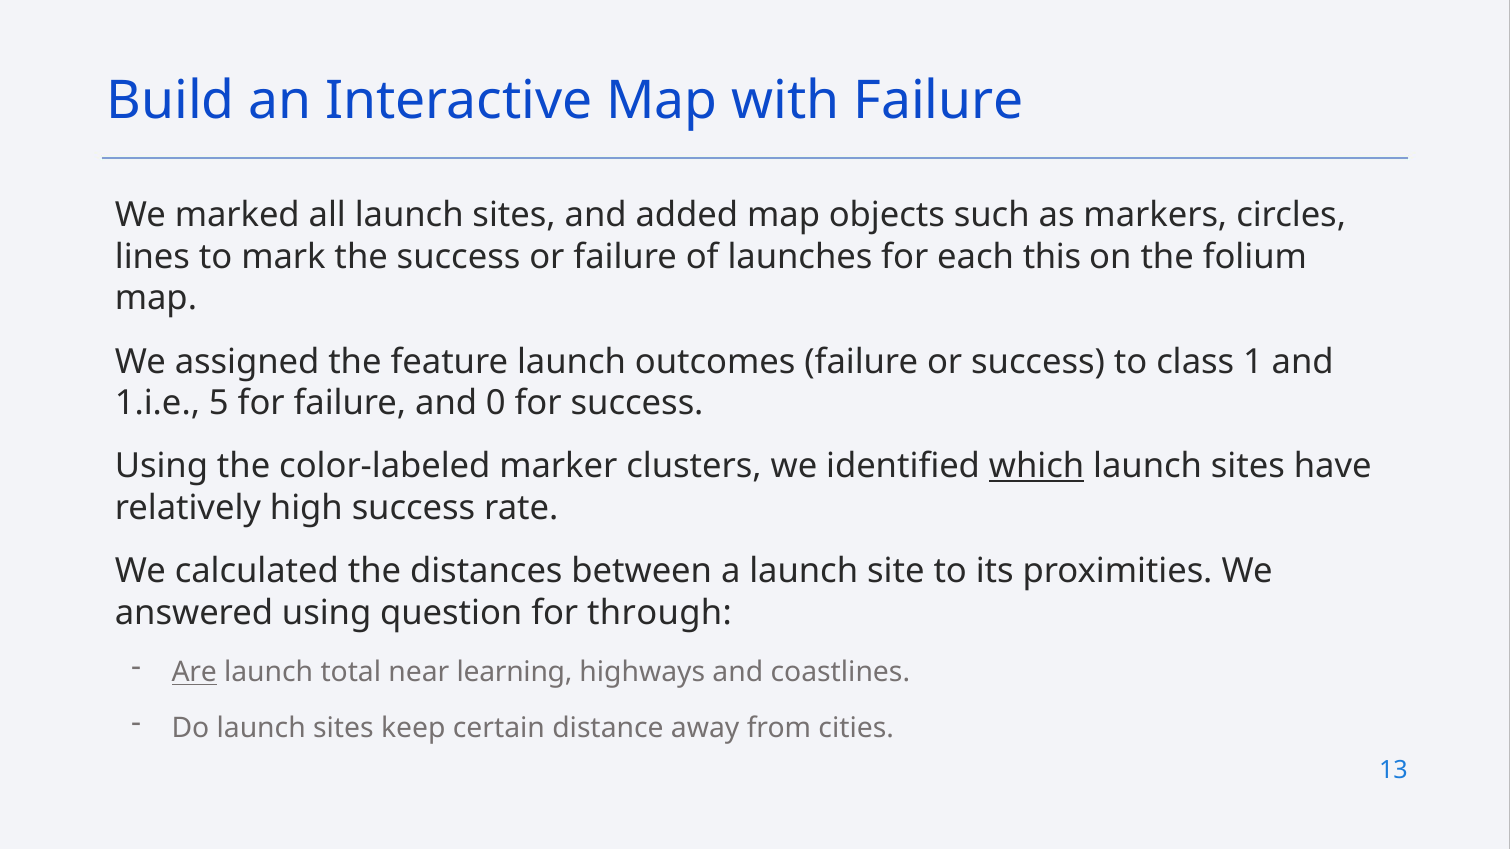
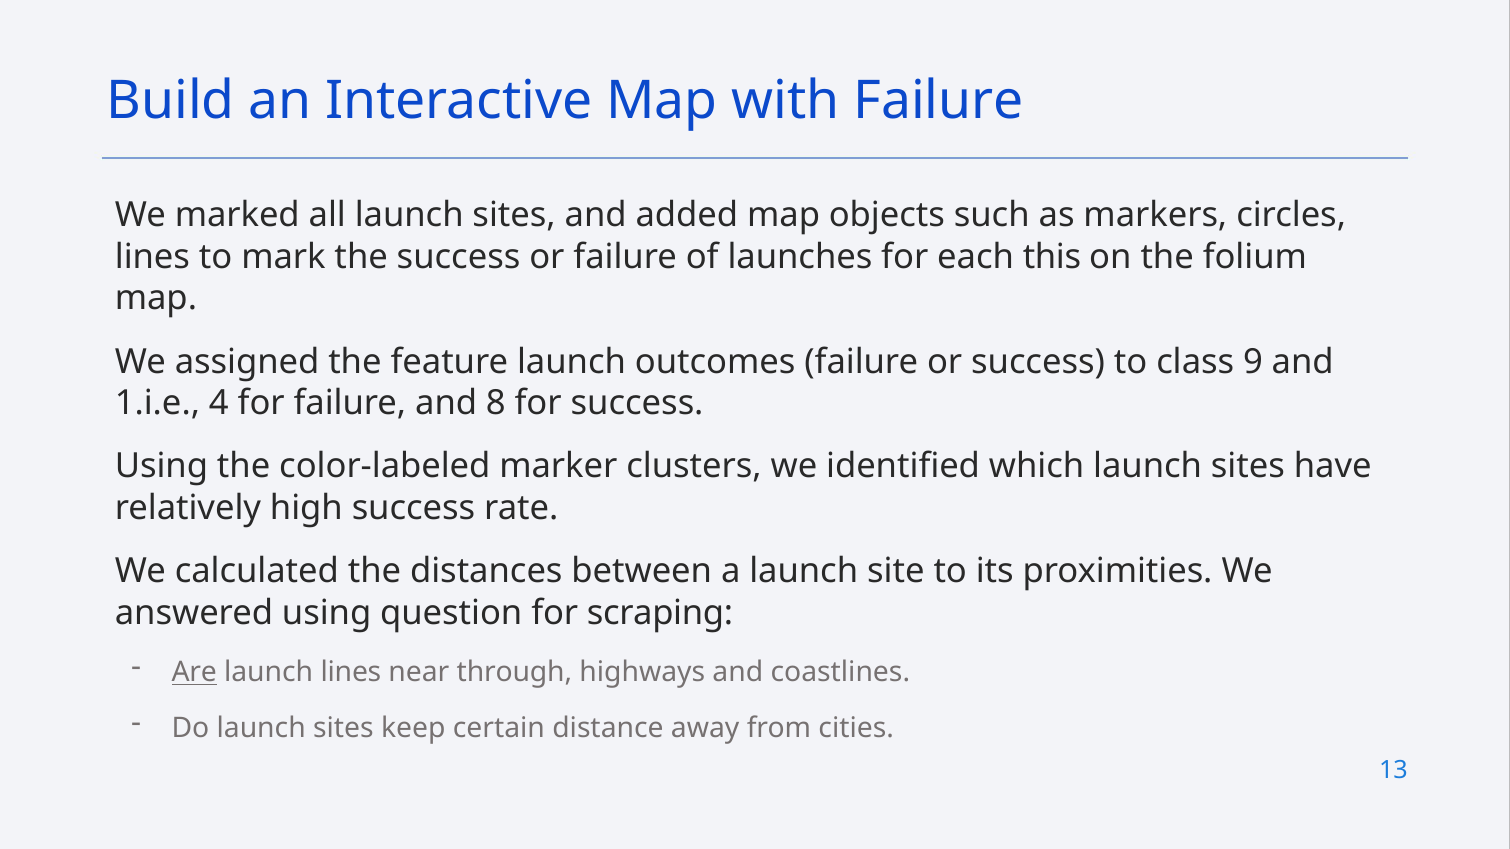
1: 1 -> 9 (1253, 362)
5: 5 -> 4 (219, 403)
0: 0 -> 8 (496, 403)
which underline: present -> none (1037, 467)
through: through -> scraping (660, 613)
launch total: total -> lines (351, 673)
learning: learning -> through (514, 673)
